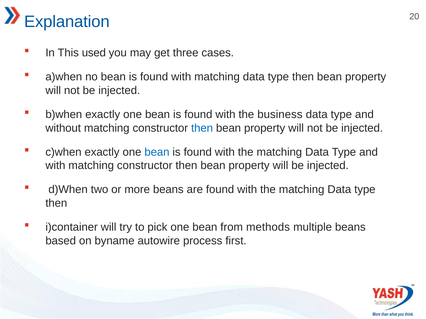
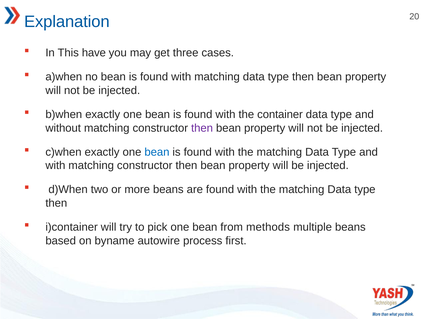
used: used -> have (94, 53)
business: business -> container (280, 115)
then colour: blue -> purple (202, 128)
